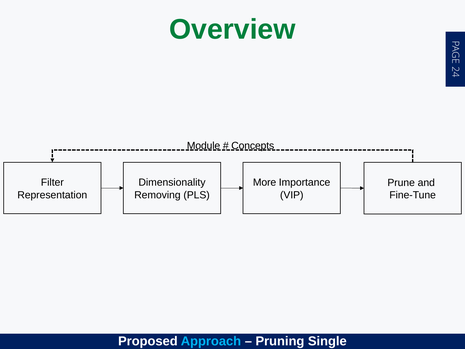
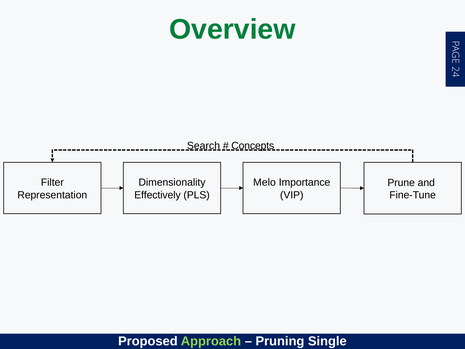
Module: Module -> Search (203, 146)
More: More -> Melo (264, 182)
Removing: Removing -> Effectively (157, 195)
Approach colour: light blue -> light green (211, 341)
